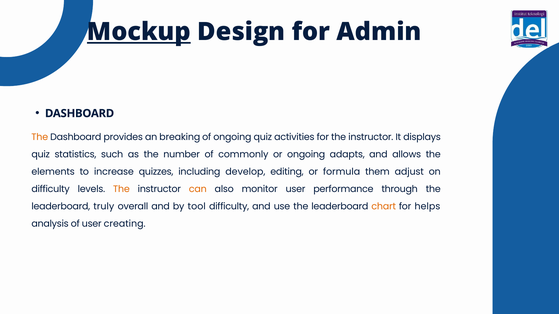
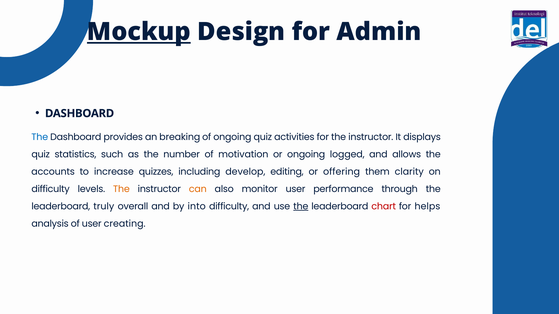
The colour: orange -> blue (40, 137)
commonly: commonly -> motivation (243, 155)
adapts: adapts -> logged (347, 155)
elements: elements -> accounts (53, 172)
formula: formula -> offering (342, 172)
adjust: adjust -> clarity (409, 172)
tool: tool -> into (197, 207)
the underline: none -> present (301, 207)
chart colour: orange -> red (384, 207)
